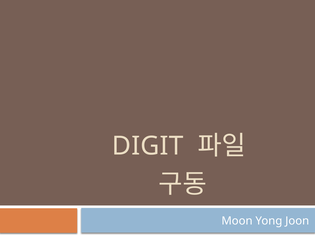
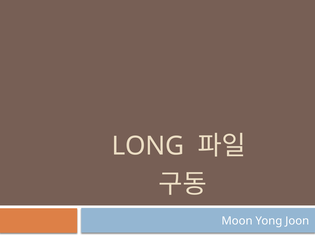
DIGIT: DIGIT -> LONG (148, 146)
